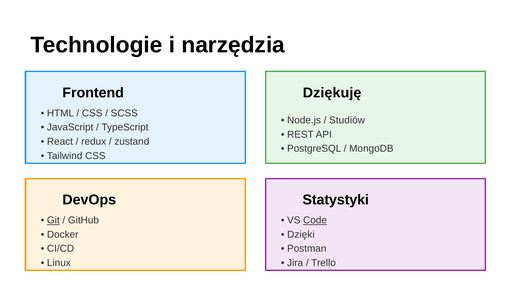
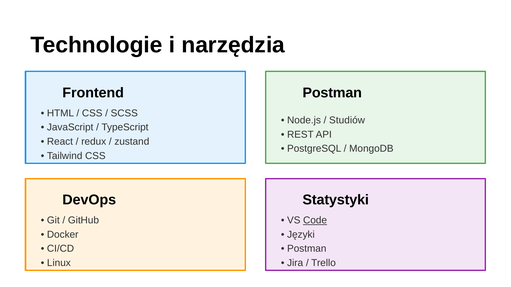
Dziękuję: Dziękuję -> Postman (332, 93)
Git underline: present -> none (53, 221)
Dzięki: Dzięki -> Języki (301, 235)
